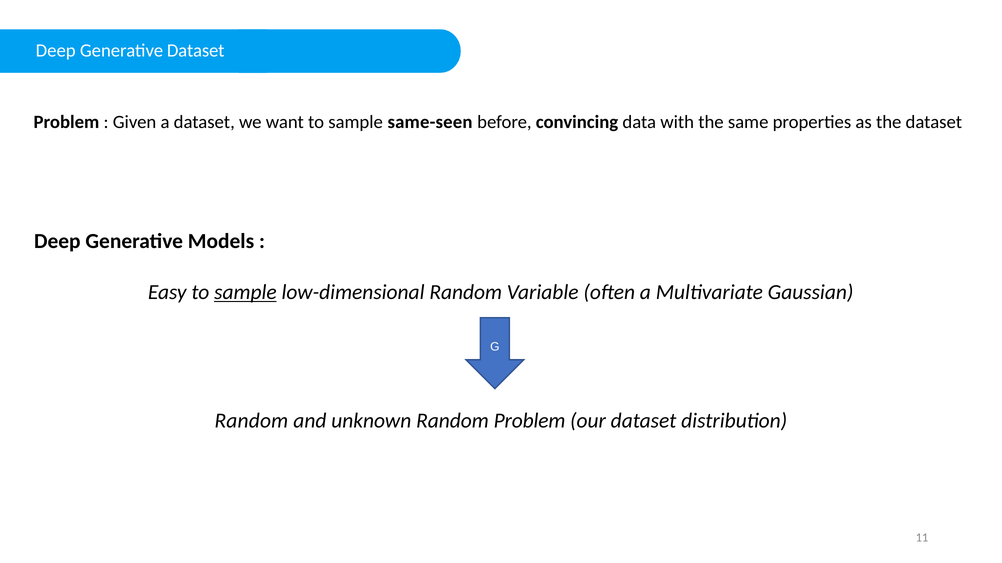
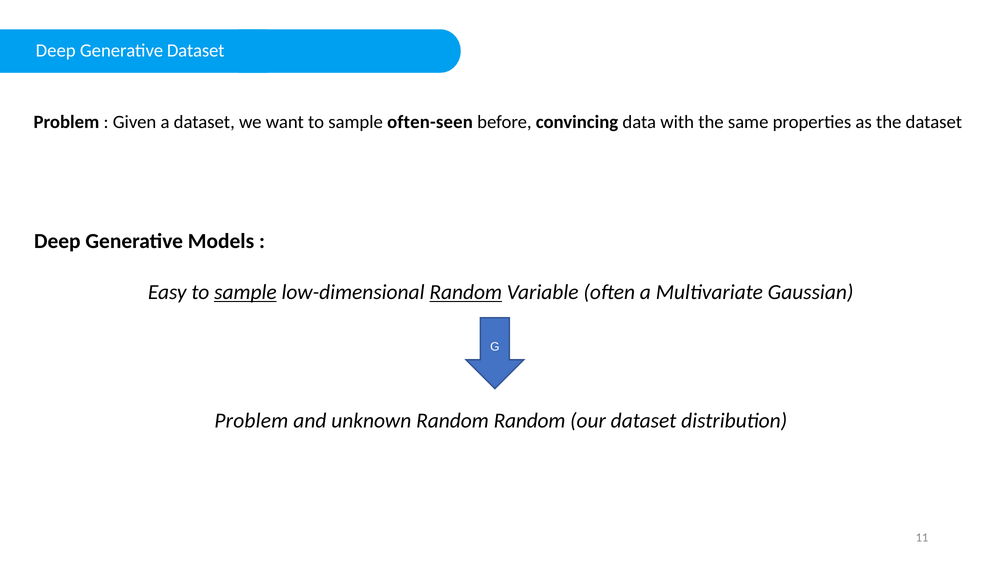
same-seen: same-seen -> often-seen (430, 122)
Random underline: none -> present (466, 293)
Random: Random -> Problem (251, 421)
Random Problem: Problem -> Random (530, 421)
